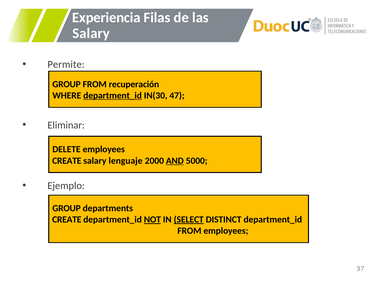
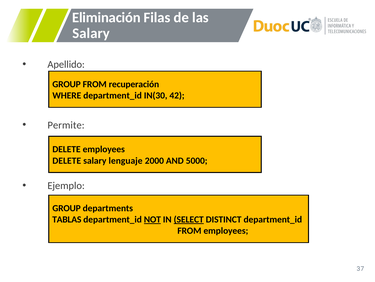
Experiencia: Experiencia -> Eliminación (106, 17)
Permite: Permite -> Apellido (66, 64)
department_id underline: present -> none (113, 95)
47: 47 -> 42 (177, 95)
Eliminar: Eliminar -> Permite (66, 125)
CREATE: CREATE -> DELETE (67, 160)
AND underline: present -> none (175, 160)
CREATE: CREATE -> TABLAS (67, 219)
